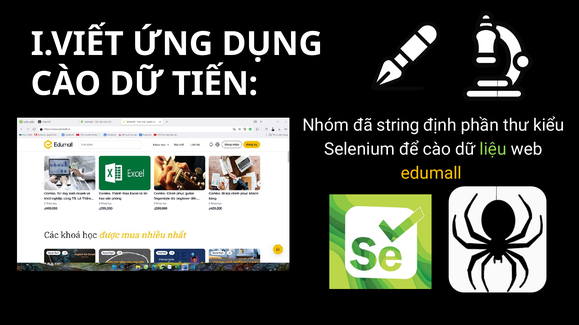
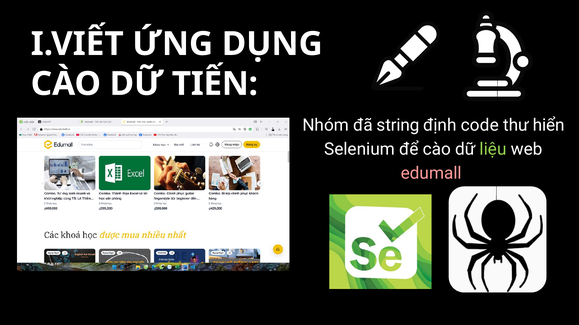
phần: phần -> code (480, 126)
kiểu: kiểu -> hiển (549, 126)
edumall colour: yellow -> pink (431, 174)
